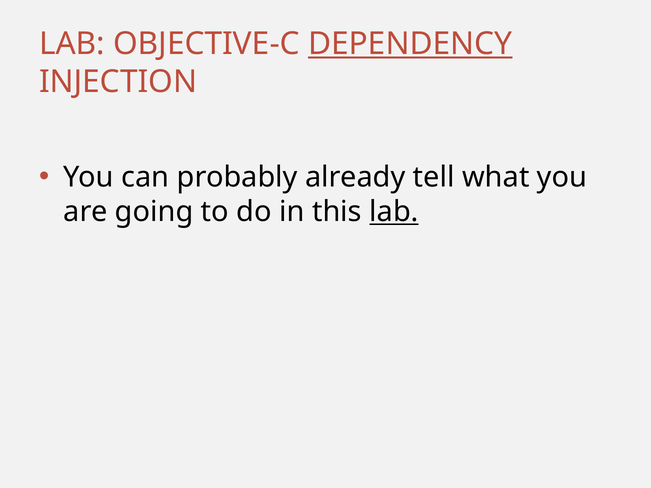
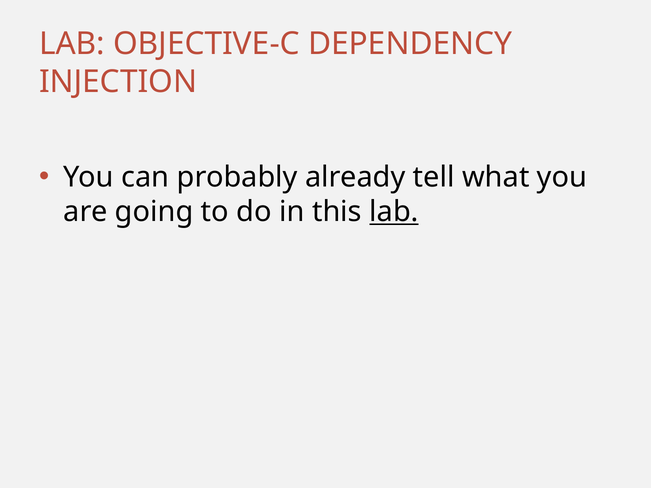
DEPENDENCY underline: present -> none (410, 44)
